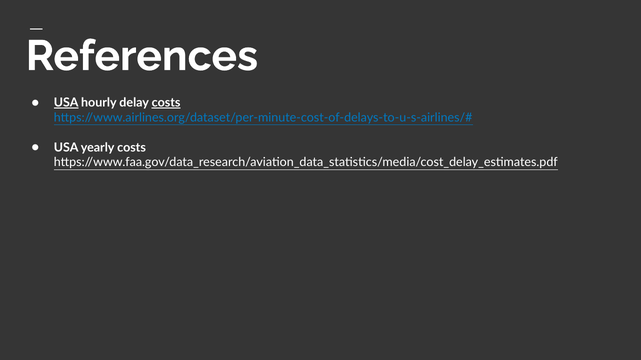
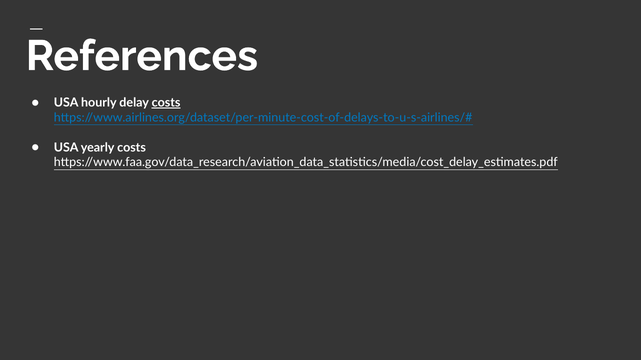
USA underline: present -> none (66, 103)
